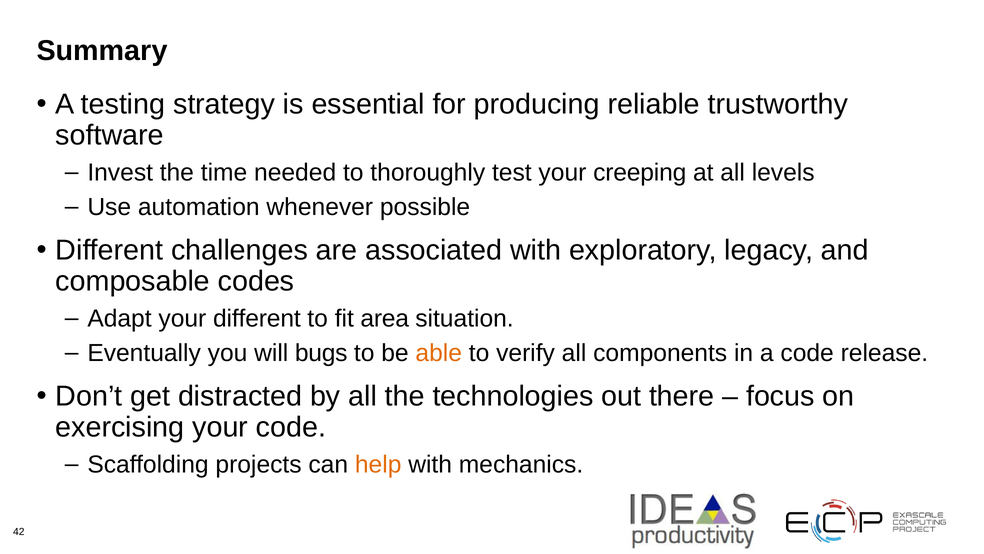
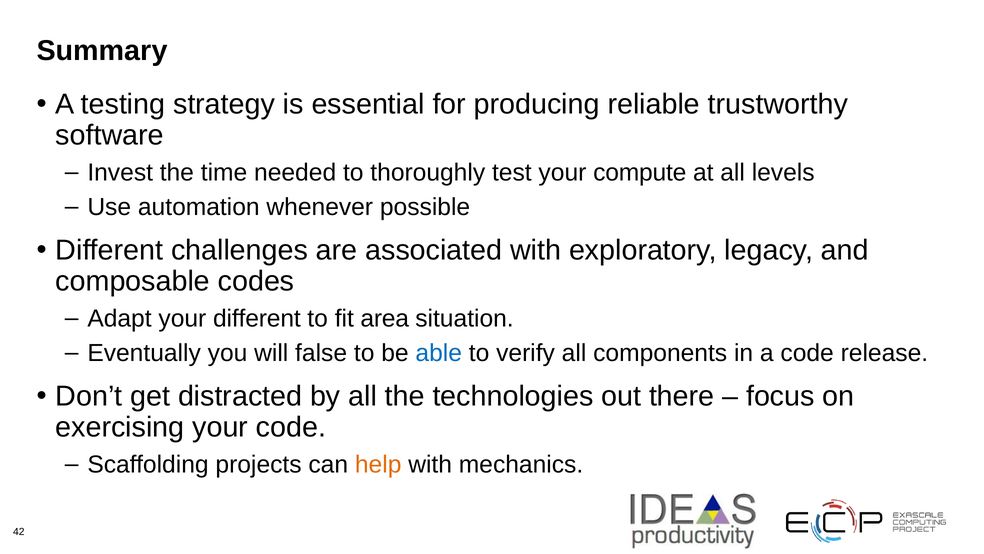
creeping: creeping -> compute (640, 172)
bugs: bugs -> false (321, 353)
able colour: orange -> blue (439, 353)
